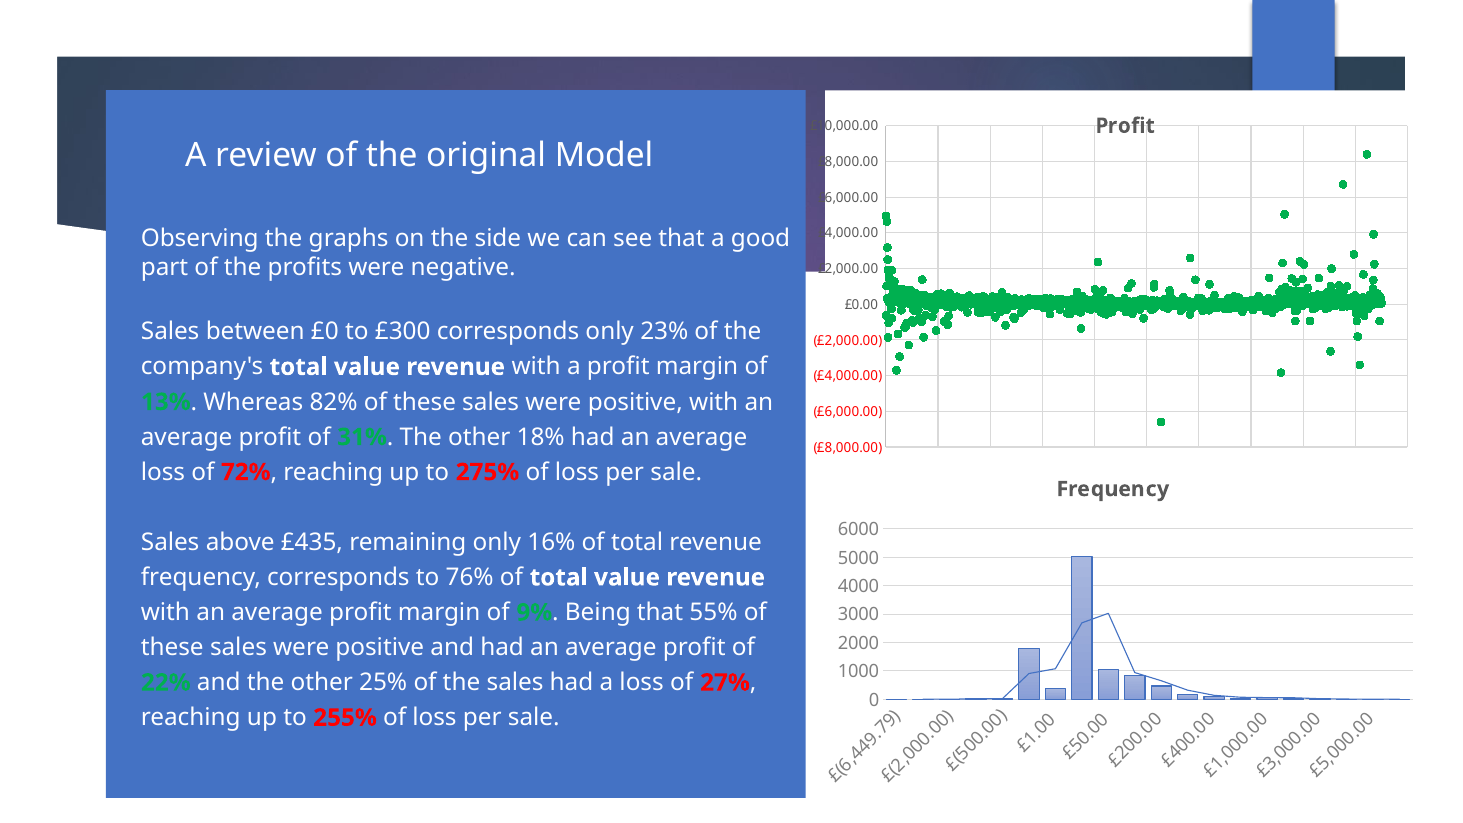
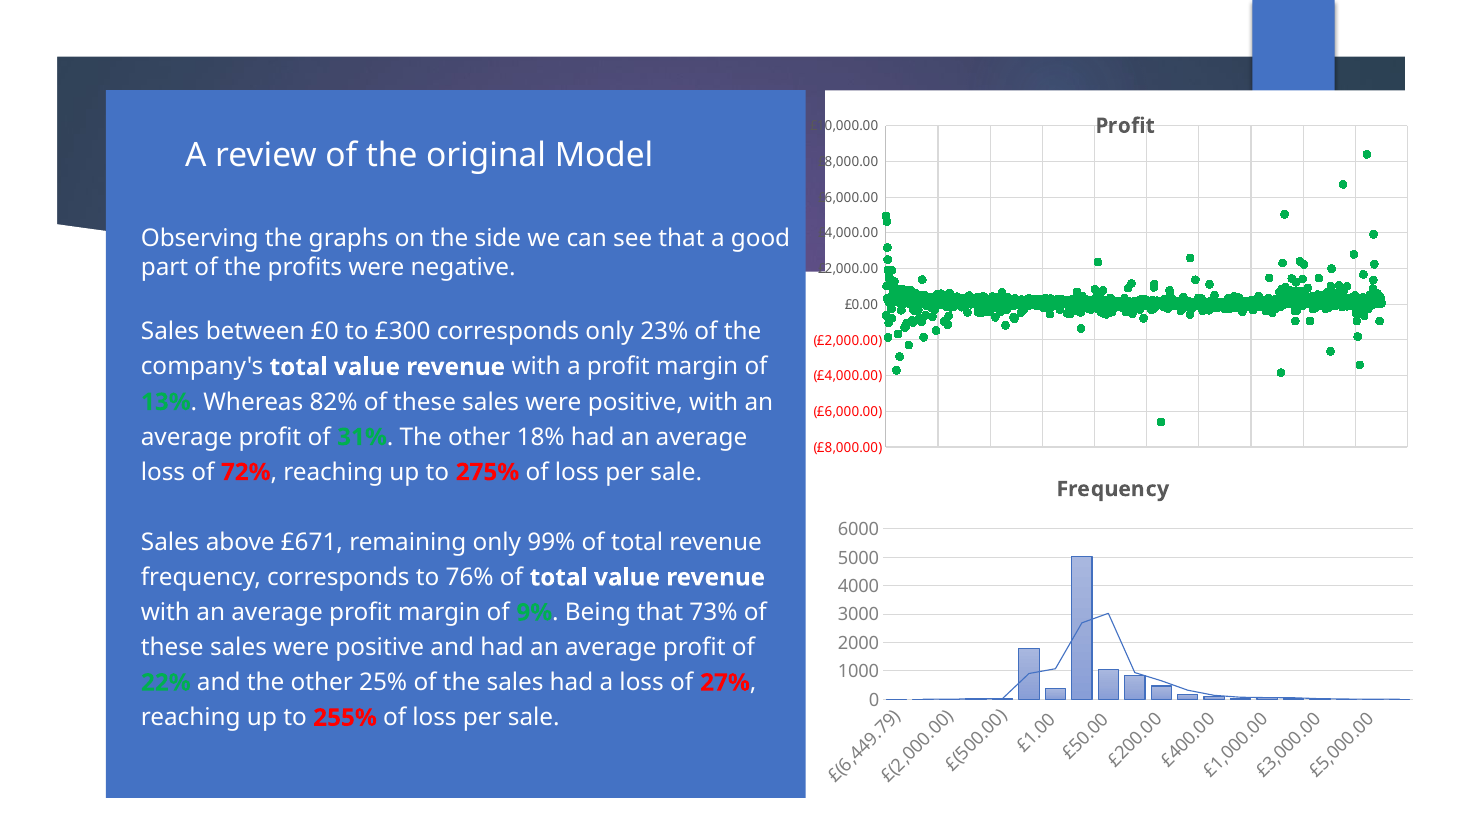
£435: £435 -> £671 (312, 542)
16%: 16% -> 99% (551, 542)
55%: 55% -> 73% (713, 612)
